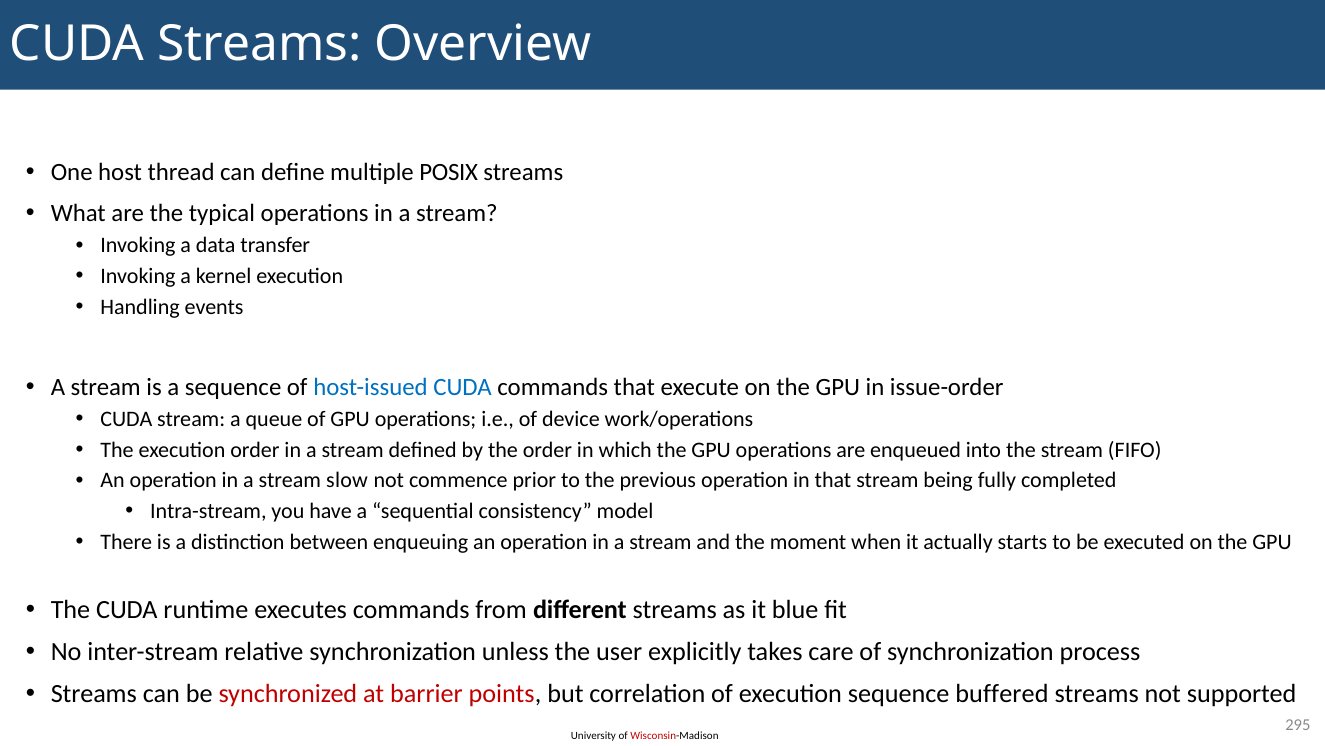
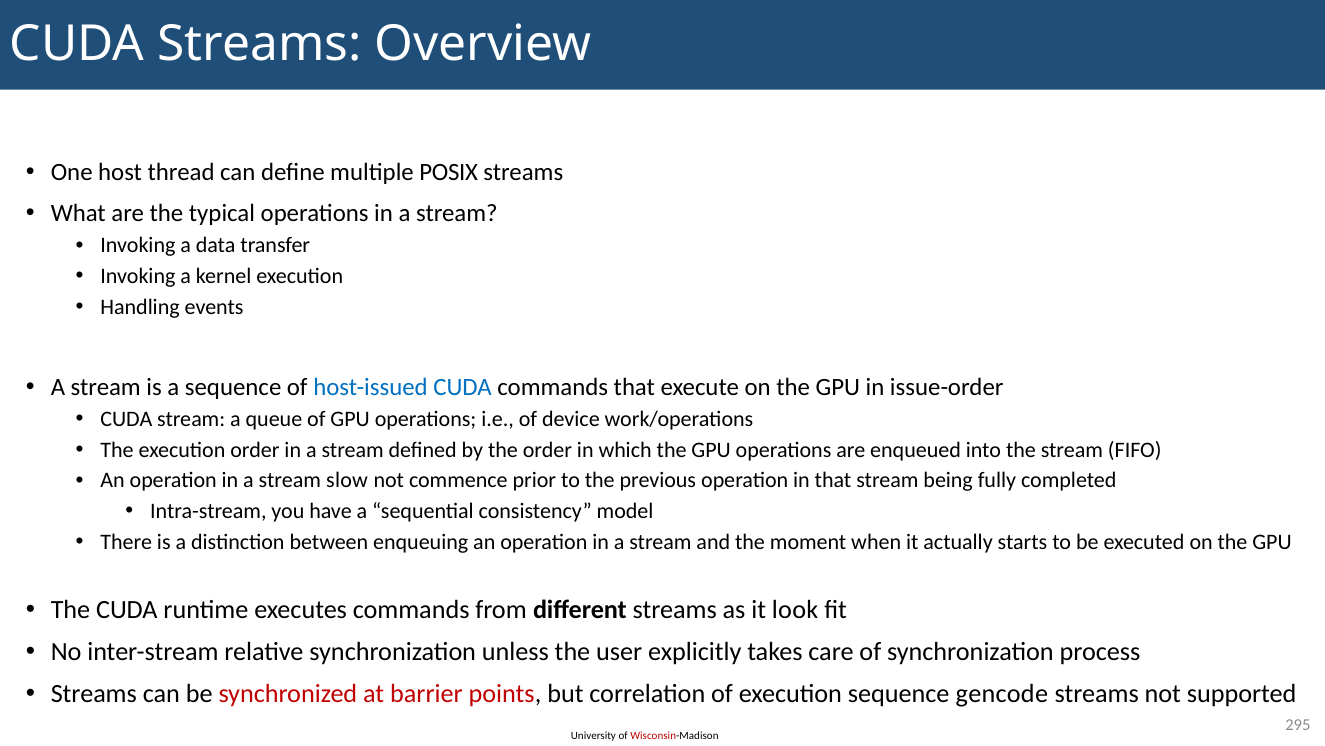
blue: blue -> look (795, 609)
buffered: buffered -> gencode (1002, 693)
